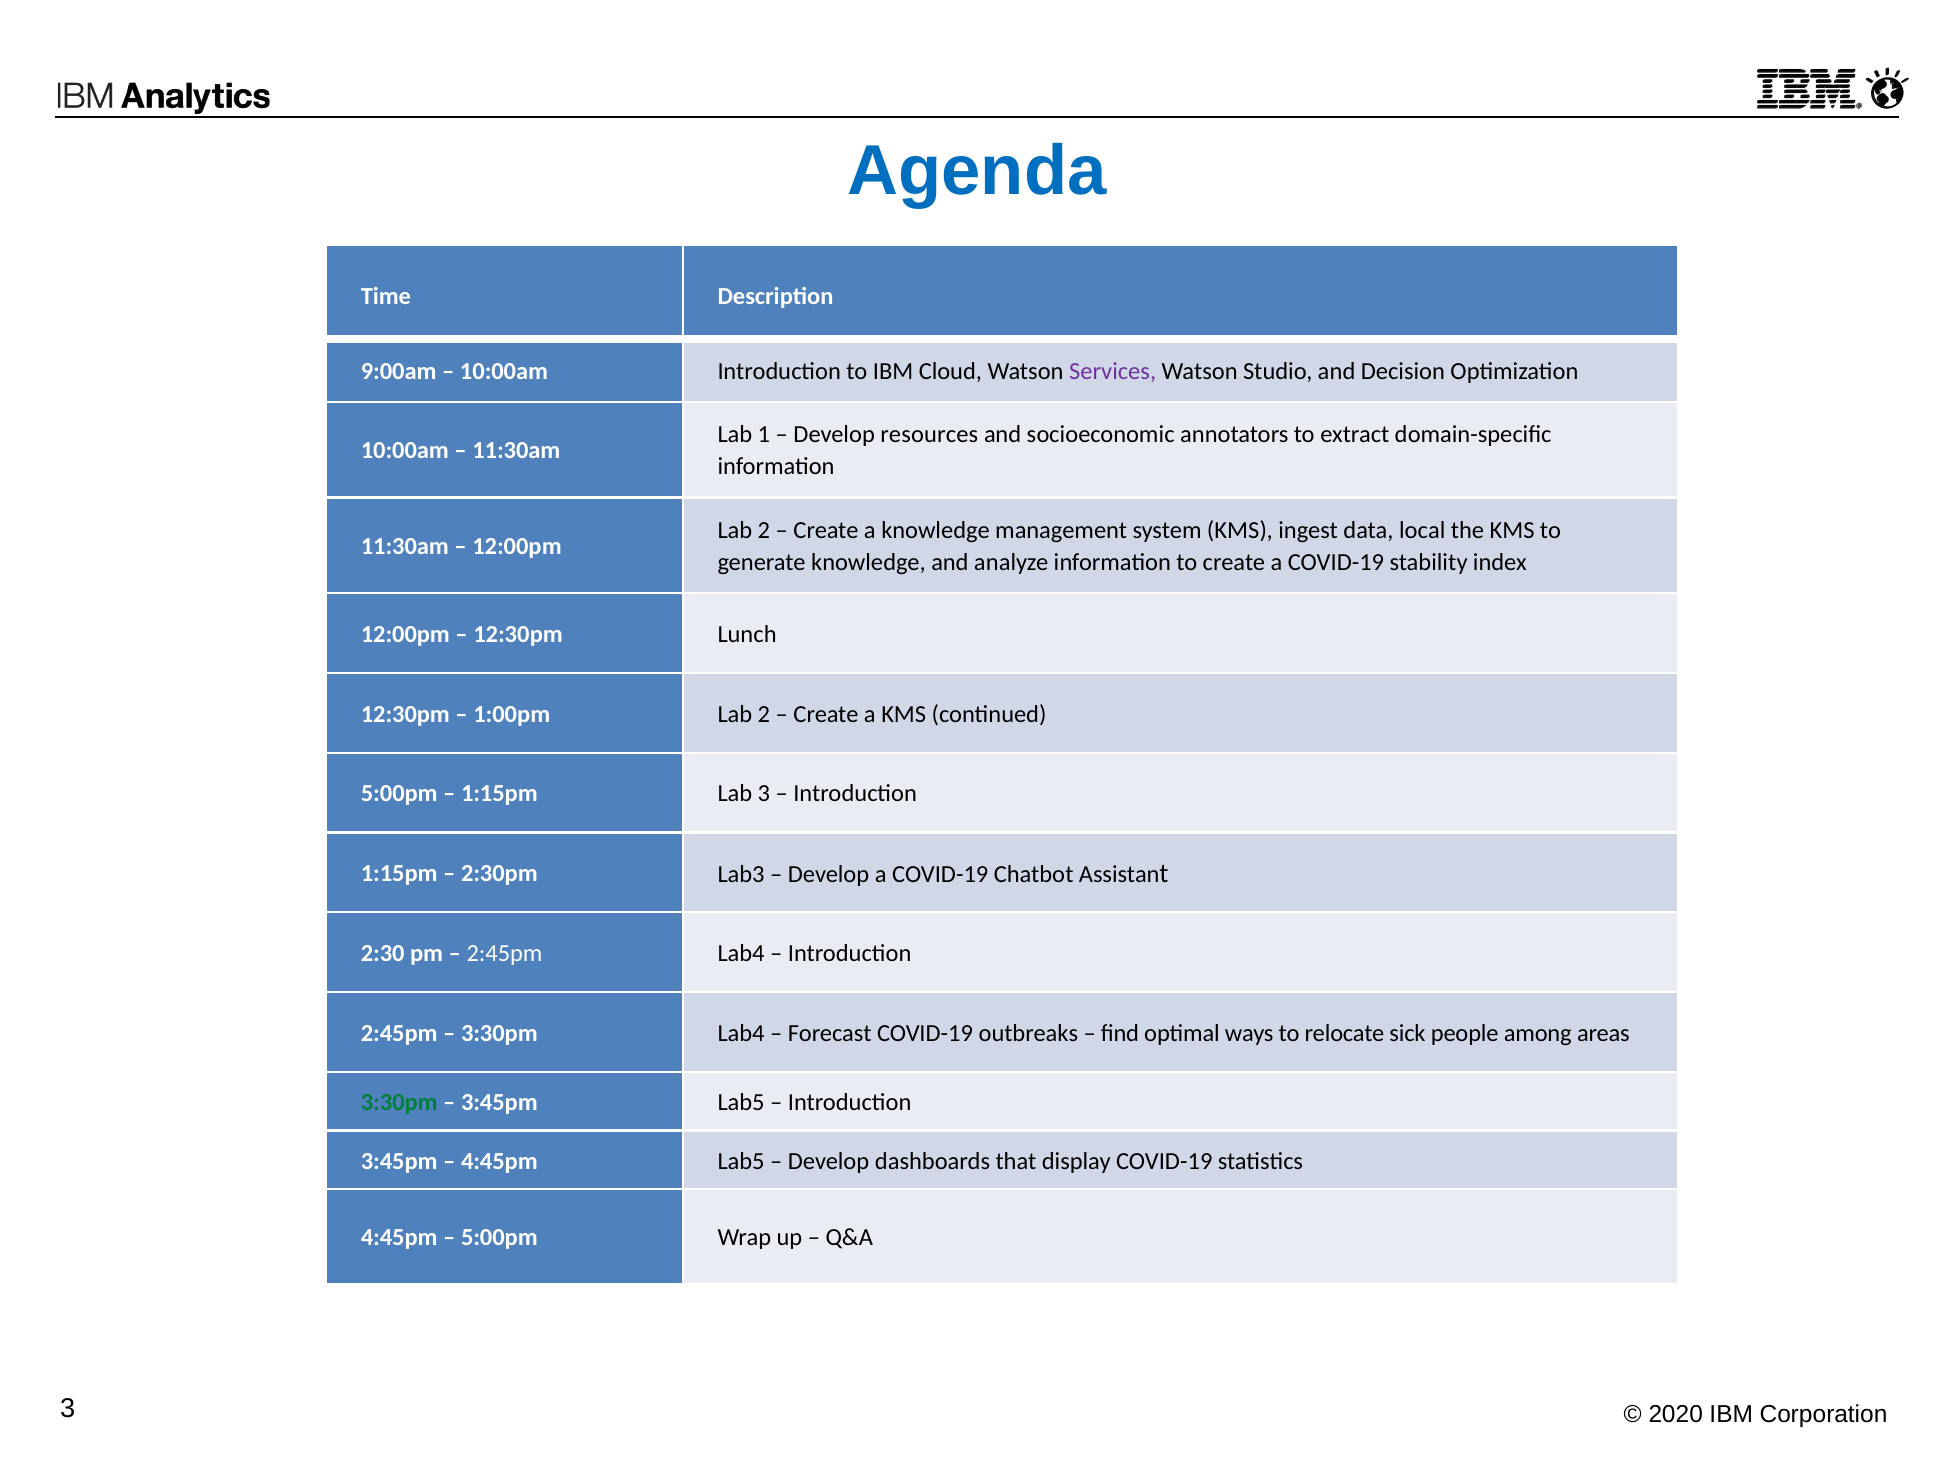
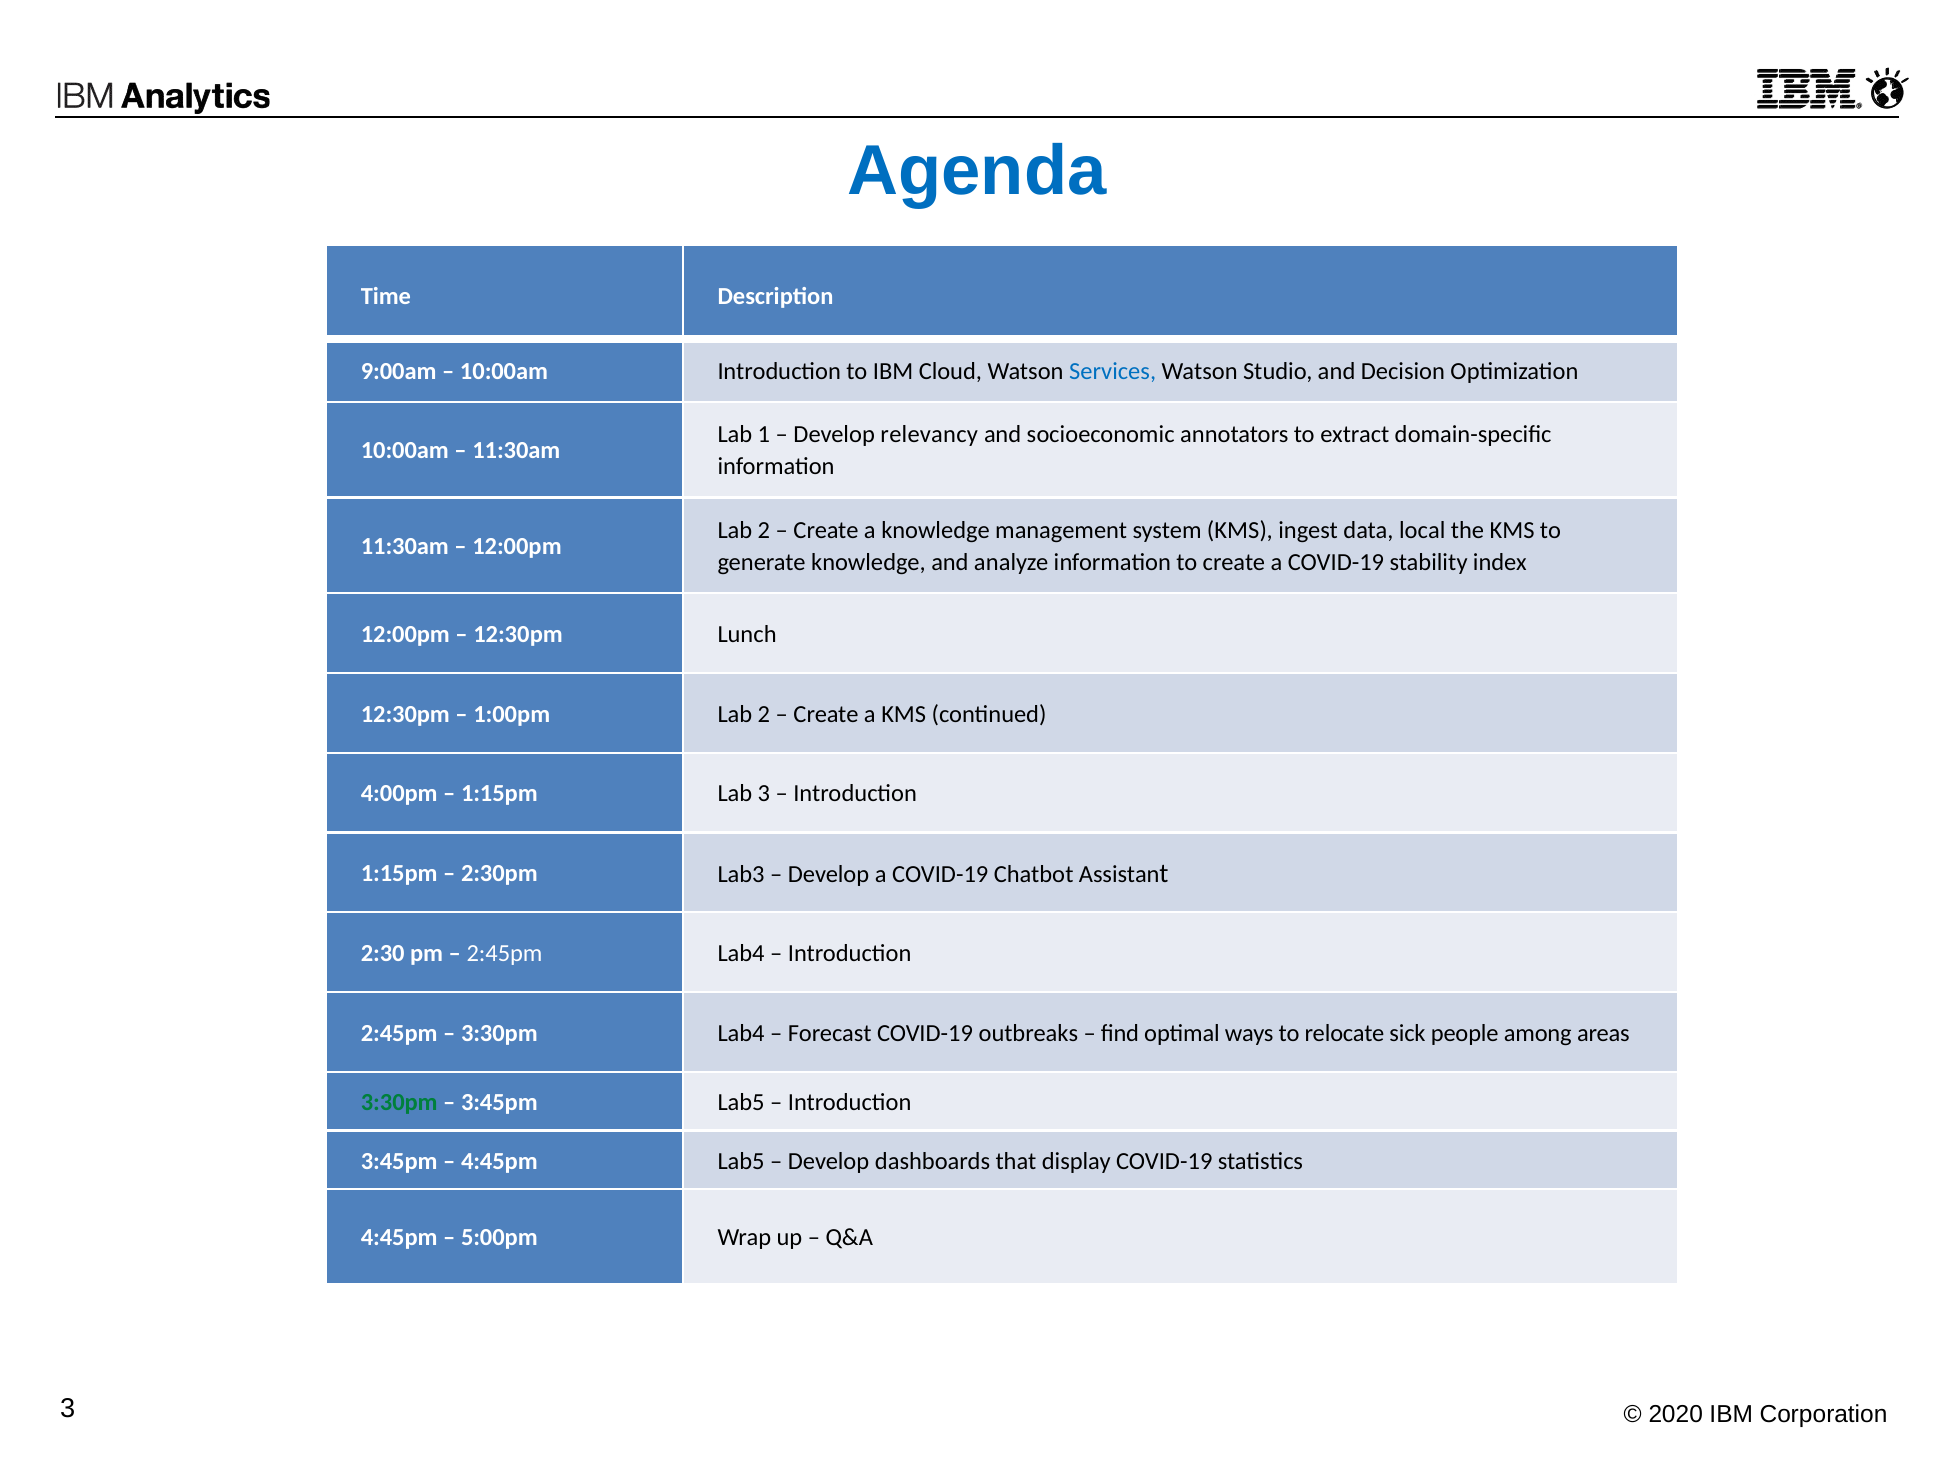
Services colour: purple -> blue (1113, 372)
resources: resources -> relevancy (929, 435)
5:00pm: 5:00pm -> 4:00pm (399, 794)
